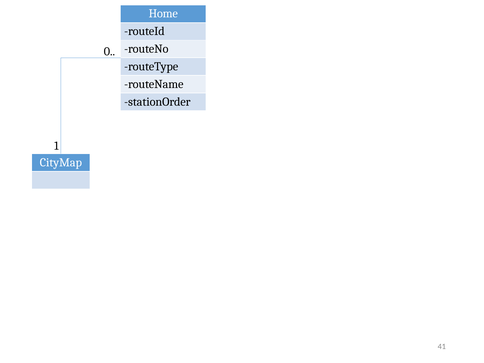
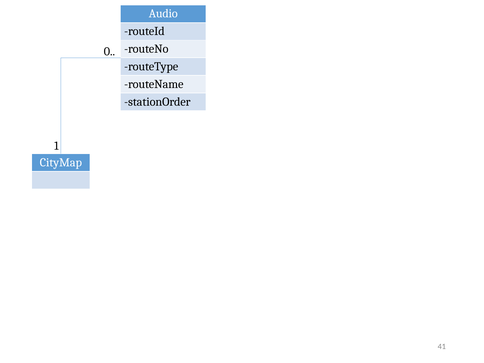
Home: Home -> Audio (163, 14)
